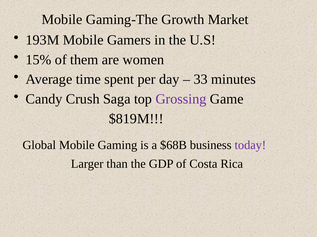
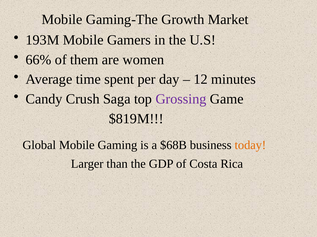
15%: 15% -> 66% (39, 60)
33: 33 -> 12 (201, 80)
today colour: purple -> orange (250, 146)
